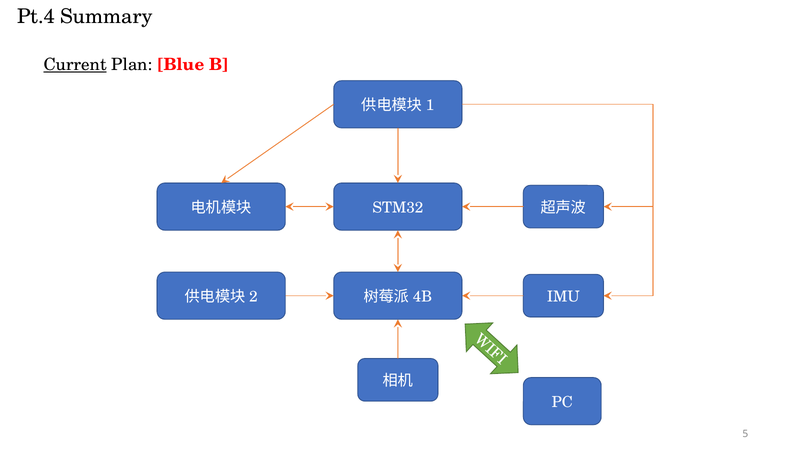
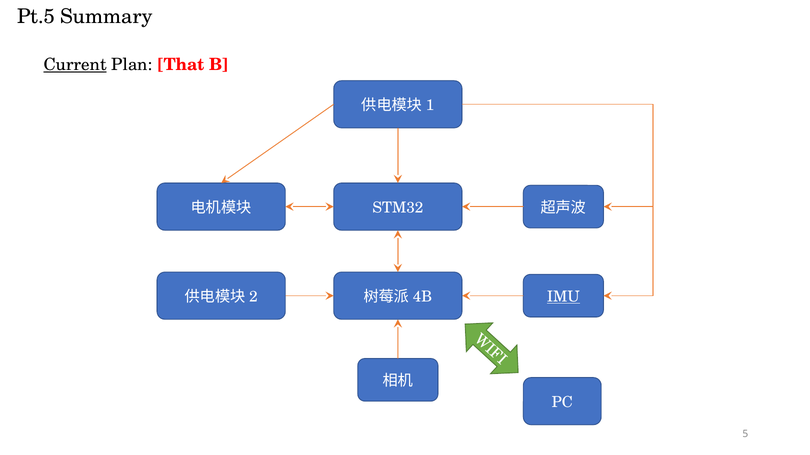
Pt.4: Pt.4 -> Pt.5 (36, 17)
Blue: Blue -> That (181, 65)
IMU underline: none -> present (563, 297)
